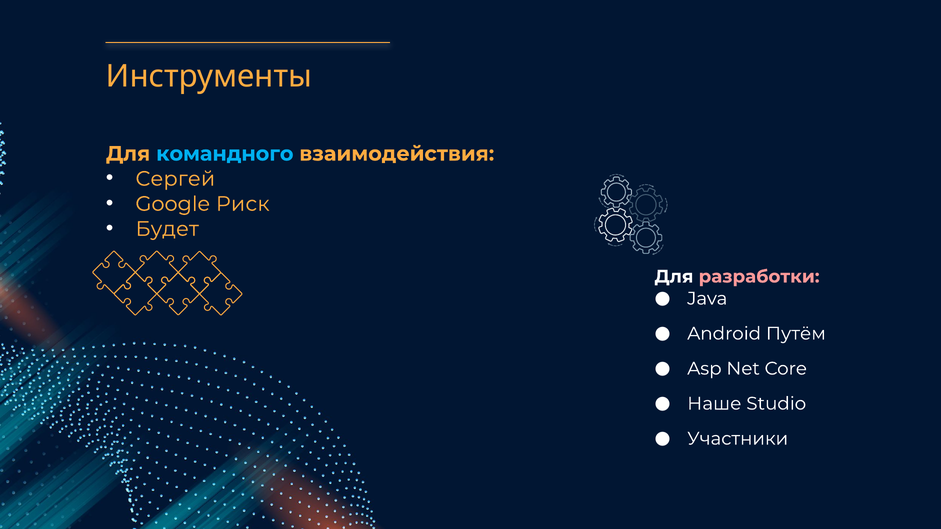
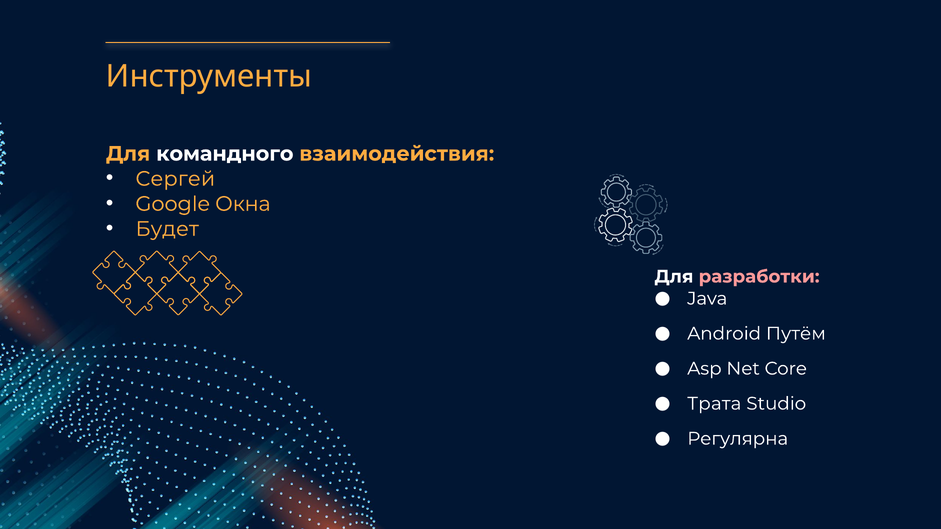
командного colour: light blue -> white (225, 154)
Риск: Риск -> Окна (243, 204)
Наше: Наше -> Трата (714, 404)
Участники: Участники -> Регулярна (738, 439)
